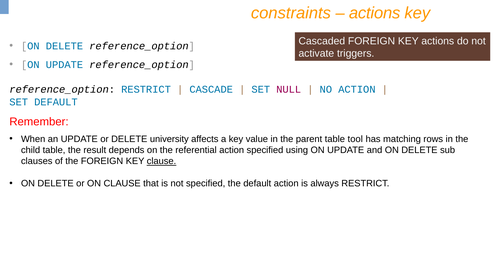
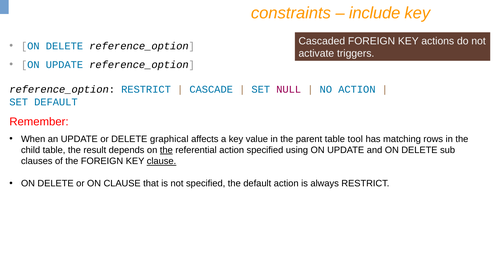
actions: actions -> include (375, 13)
university: university -> graphical (169, 139)
the underline: none -> present (166, 150)
